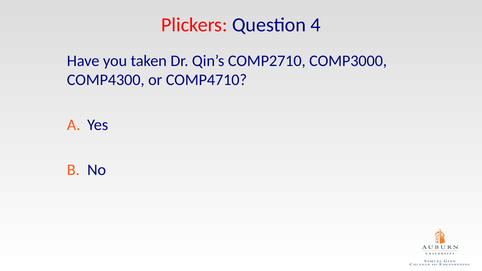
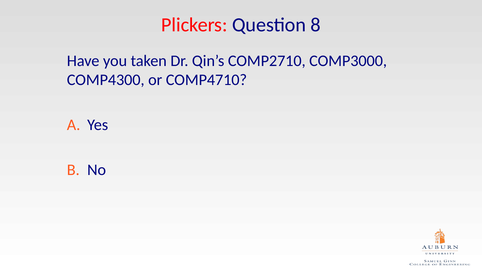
4: 4 -> 8 (316, 25)
